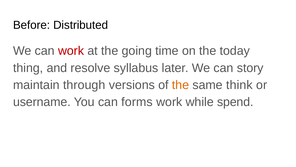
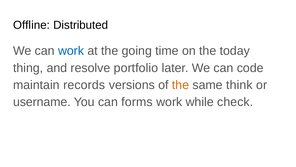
Before: Before -> Offline (32, 25)
work colour: red -> blue (71, 51)
syllabus: syllabus -> portfolio (136, 68)
story: story -> code (250, 68)
through: through -> records (84, 85)
spend: spend -> check (235, 102)
